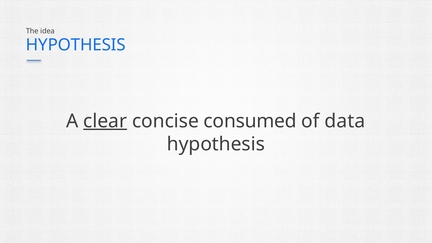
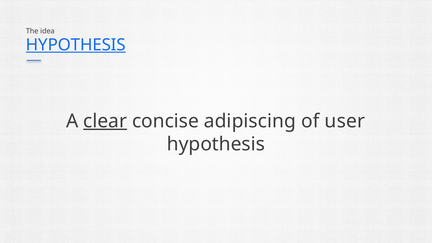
HYPOTHESIS underline: none -> present (76, 45)
consumed: consumed -> adipiscing (250, 121)
data: data -> user (345, 121)
